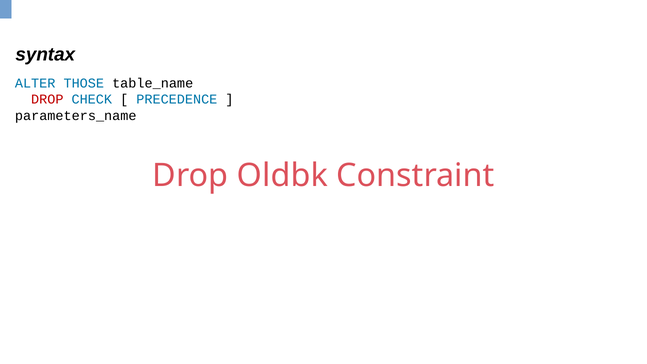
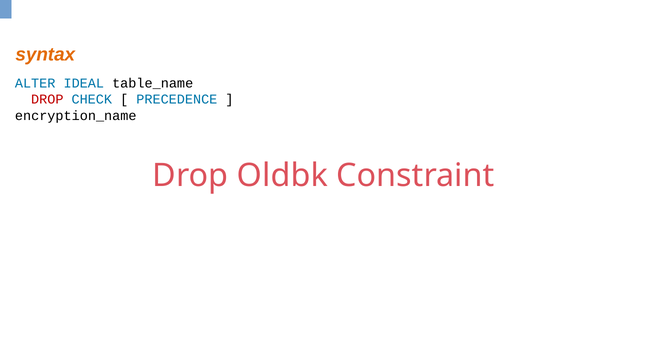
syntax colour: black -> orange (45, 55)
THOSE: THOSE -> IDEAL (84, 83)
parameters_name: parameters_name -> encryption_name (76, 116)
